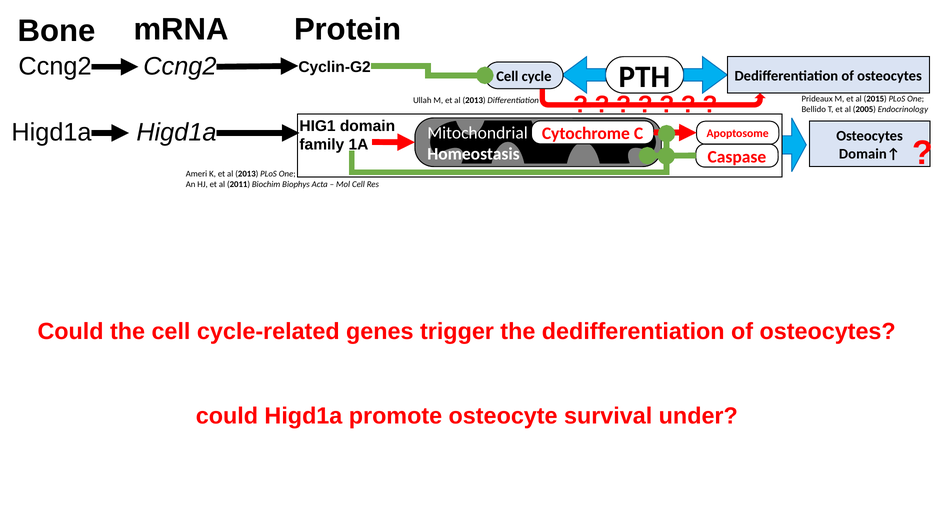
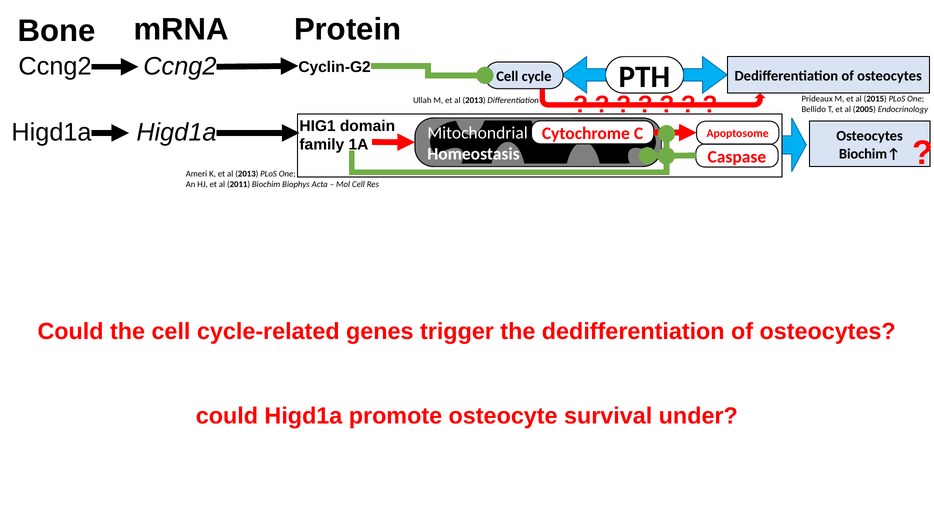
Domain↑: Domain↑ -> Biochim↑ (870, 154)
